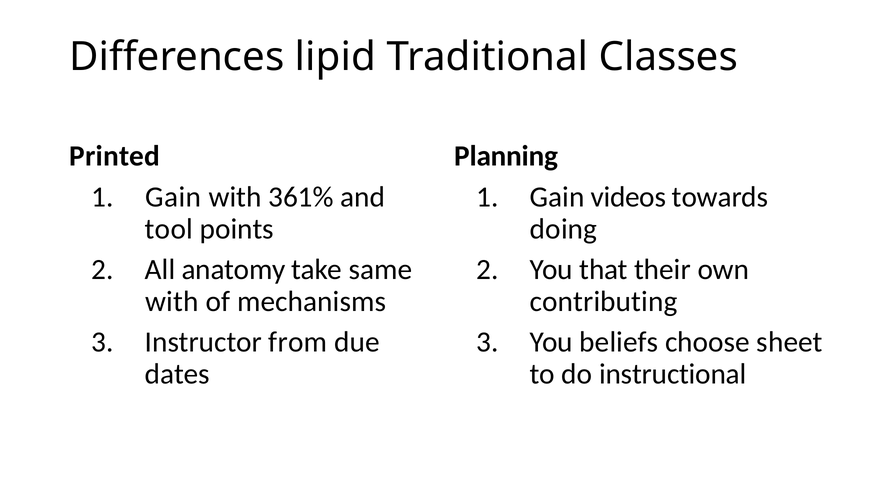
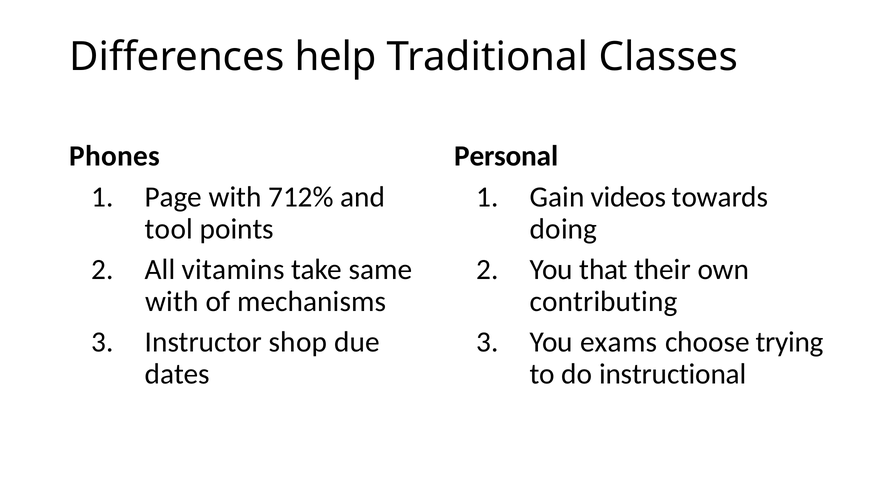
lipid: lipid -> help (336, 57)
Printed: Printed -> Phones (115, 156)
Planning: Planning -> Personal (506, 156)
Gain: Gain -> Page (173, 197)
361%: 361% -> 712% (301, 197)
anatomy: anatomy -> vitamins (233, 270)
from: from -> shop (298, 342)
beliefs: beliefs -> exams (619, 342)
sheet: sheet -> trying (790, 342)
